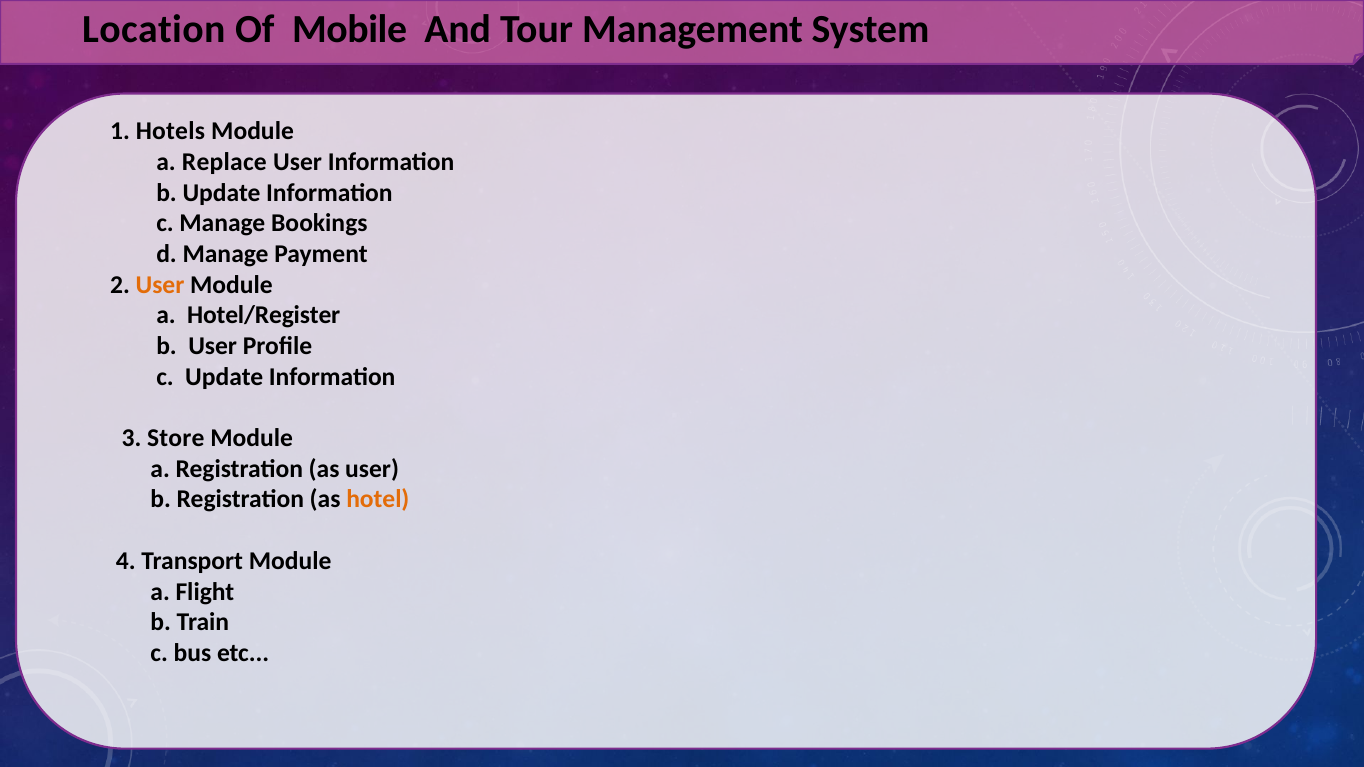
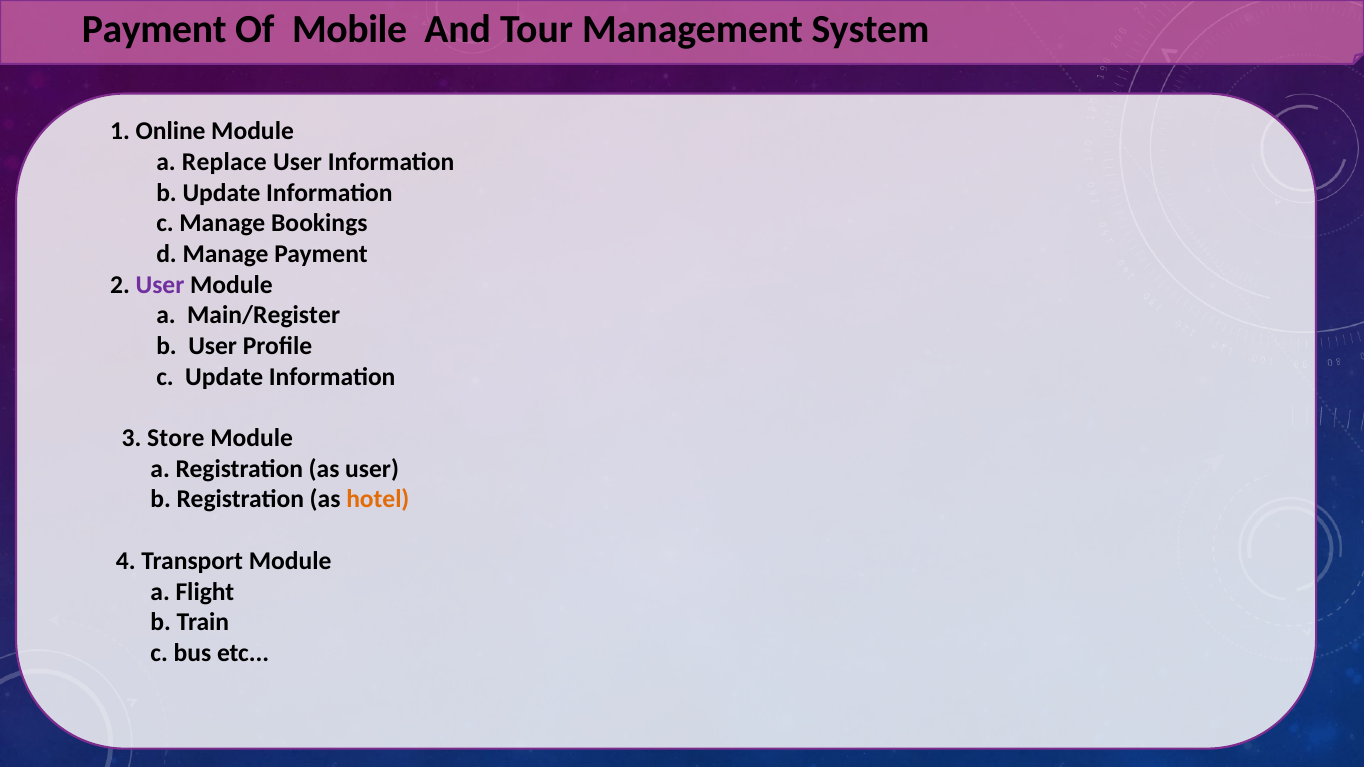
Location: Location -> Payment (154, 29)
Hotels: Hotels -> Online (171, 131)
User colour: orange -> purple (160, 285)
Hotel/Register: Hotel/Register -> Main/Register (264, 316)
